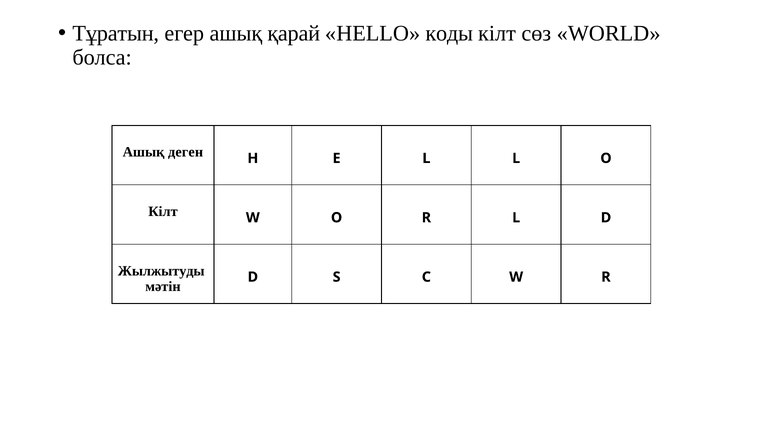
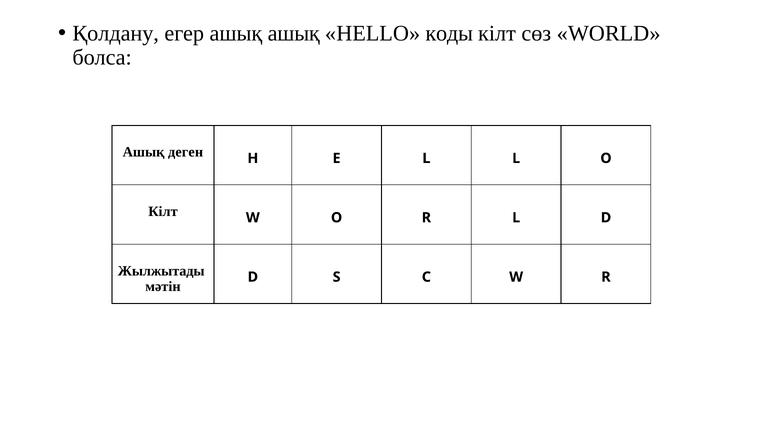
Тұратын: Тұратын -> Қолдану (116, 33)
ашық қарай: қарай -> ашық (294, 33)
Жылжытуды: Жылжытуды -> Жылжытады (161, 271)
